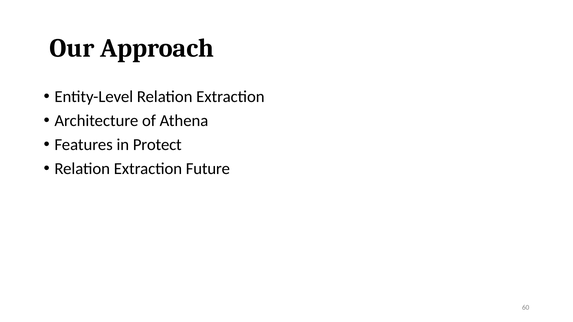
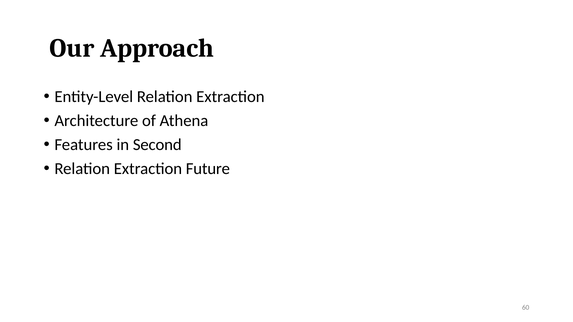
Protect: Protect -> Second (157, 145)
